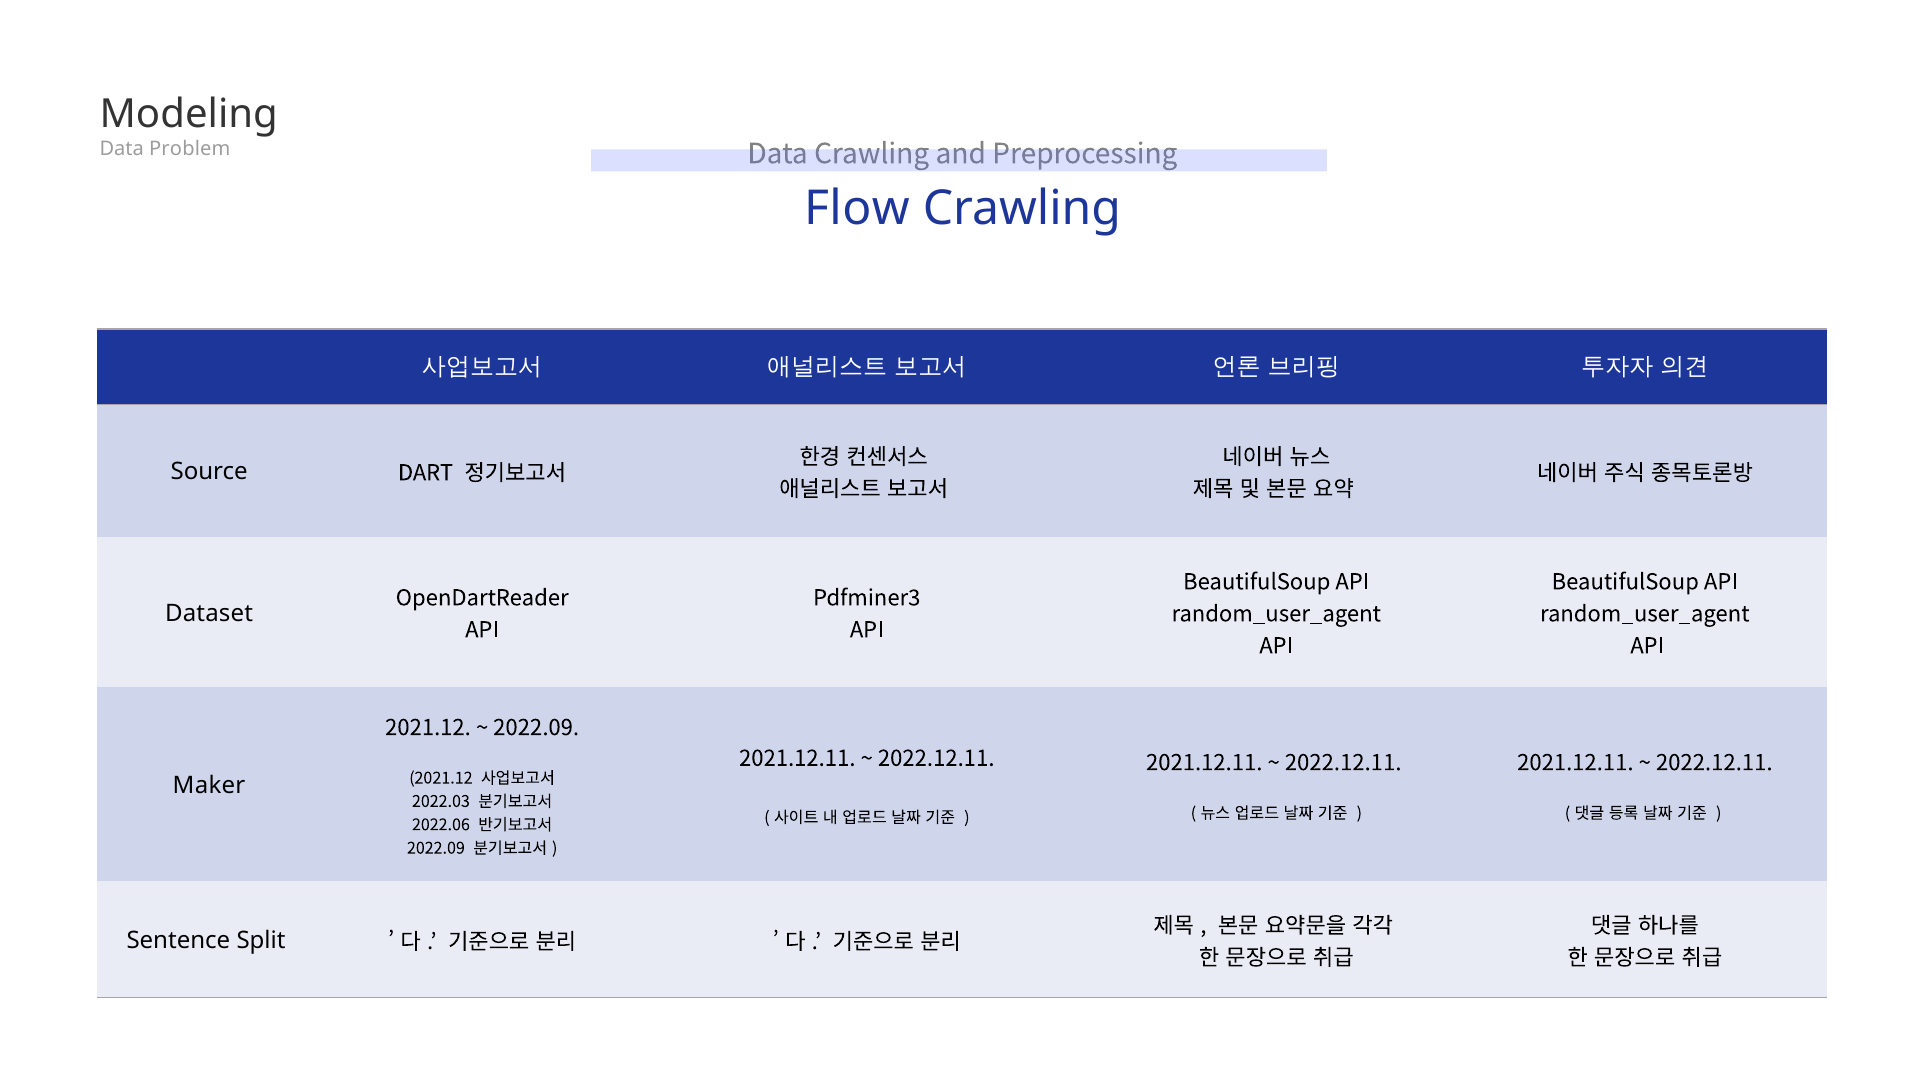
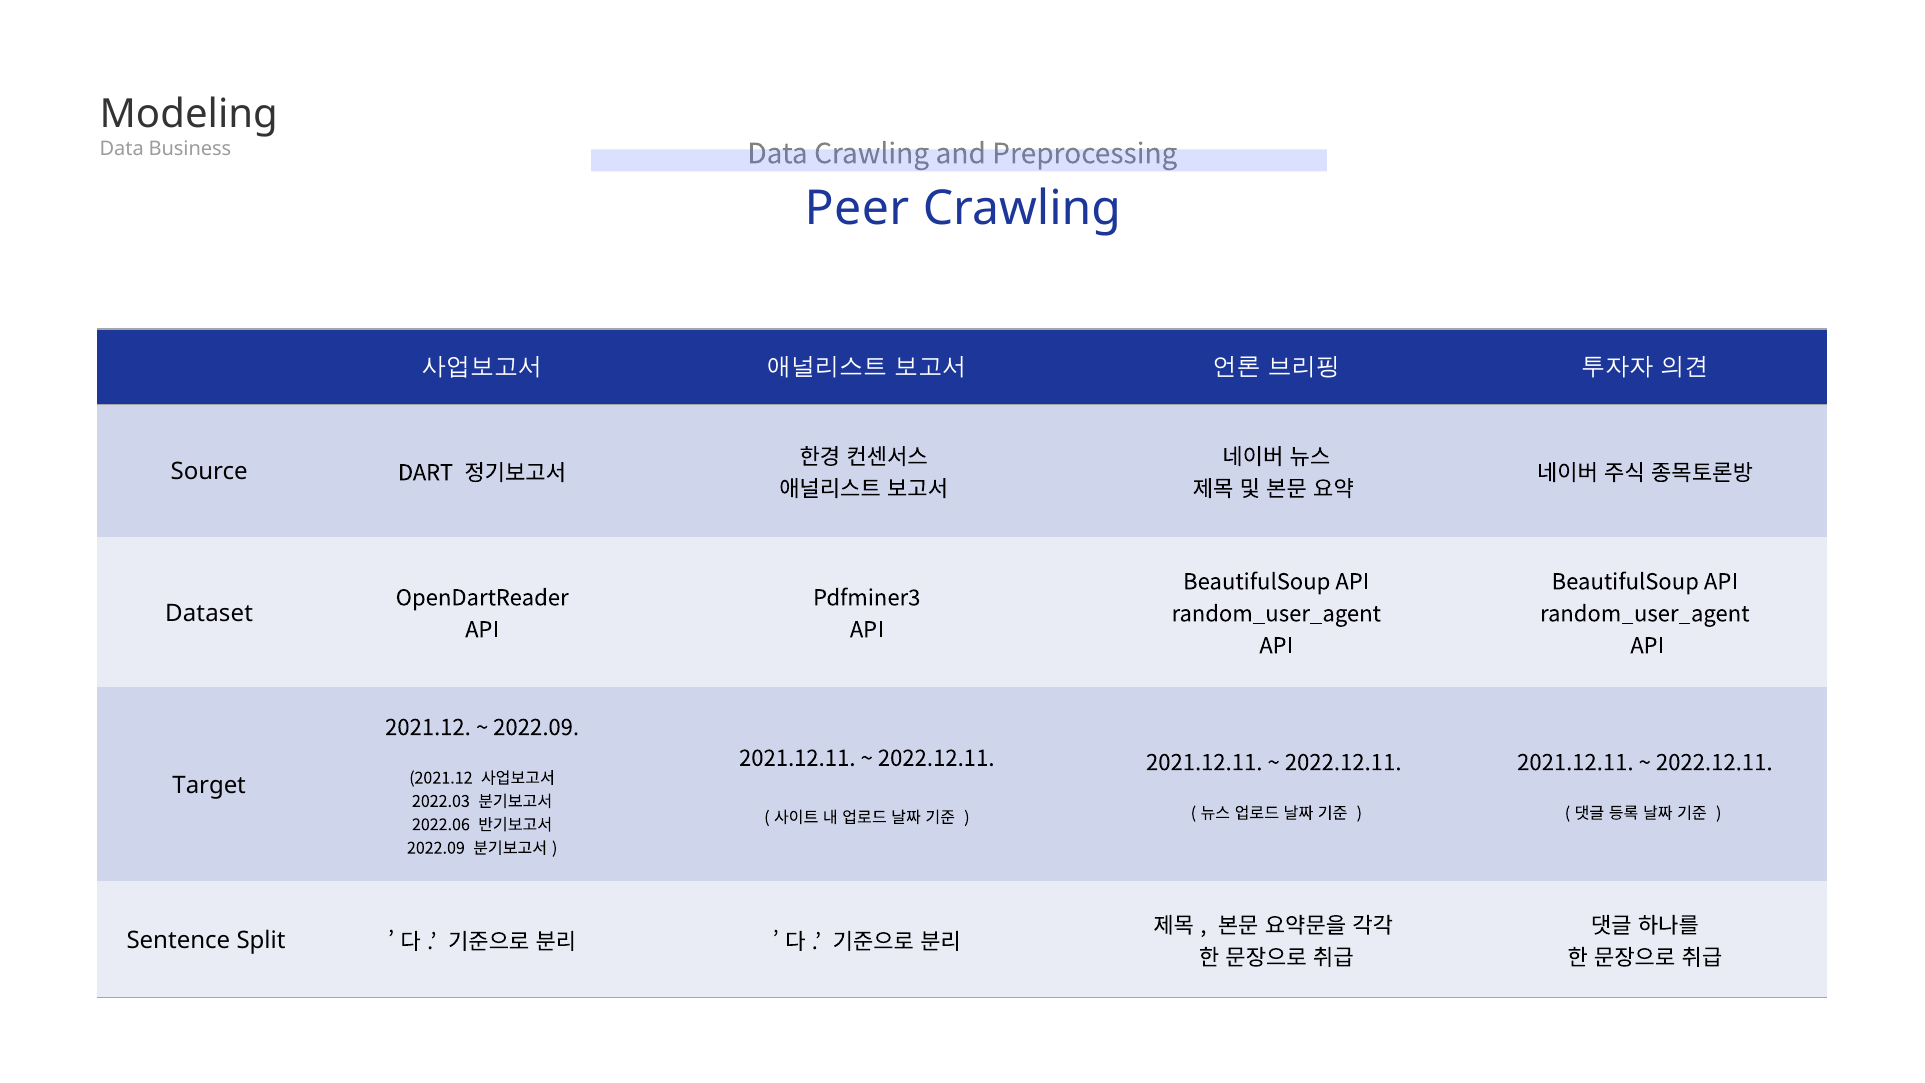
Problem: Problem -> Business (190, 149)
Flow: Flow -> Peer (857, 209)
Maker: Maker -> Target (209, 785)
